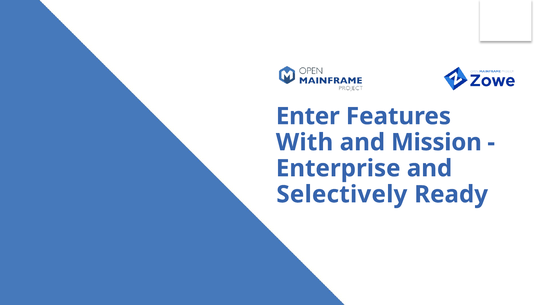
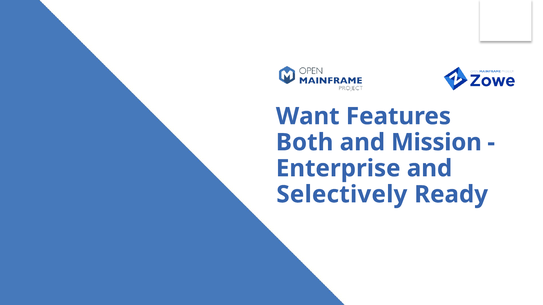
Enter: Enter -> Want (308, 116)
With: With -> Both (305, 143)
